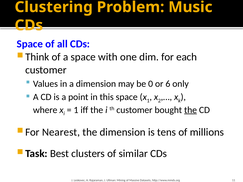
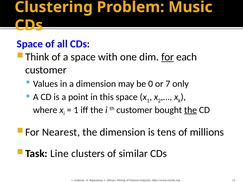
for underline: none -> present (168, 57)
6: 6 -> 7 (168, 84)
Best: Best -> Line (59, 154)
